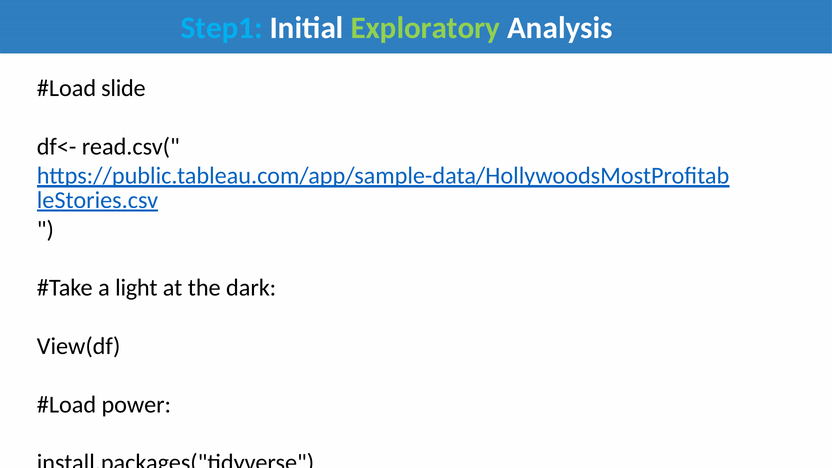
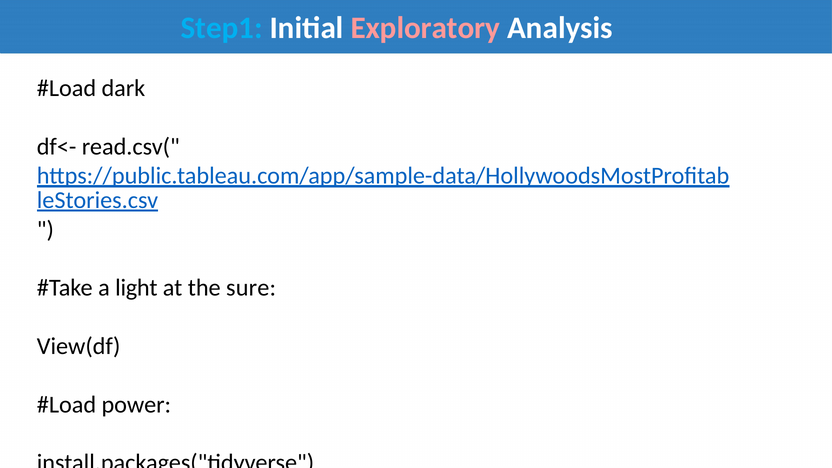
Exploratory colour: light green -> pink (425, 28)
slide: slide -> dark (123, 88)
dark: dark -> sure (251, 288)
